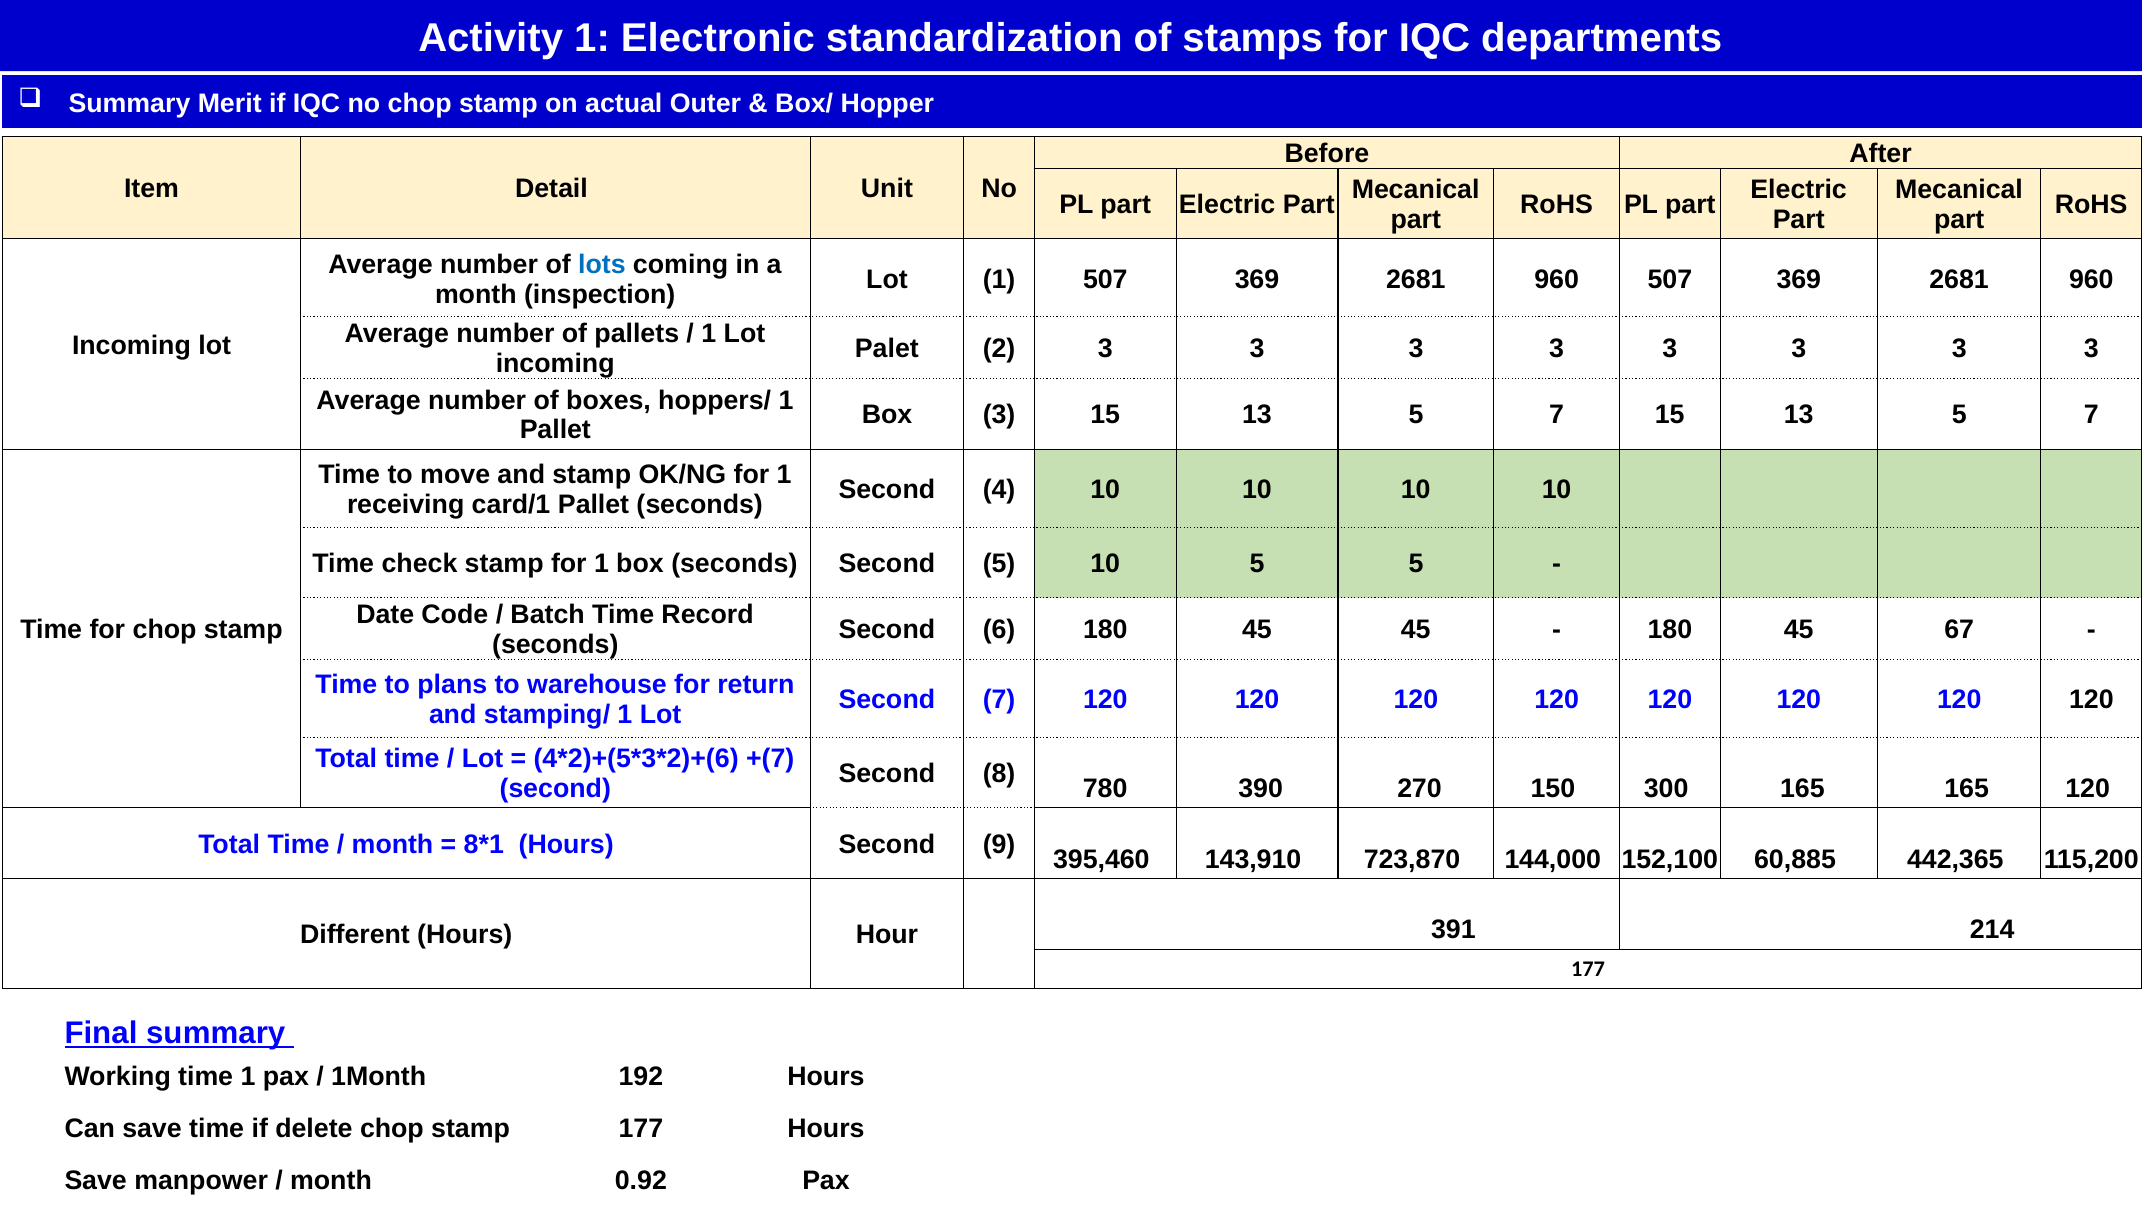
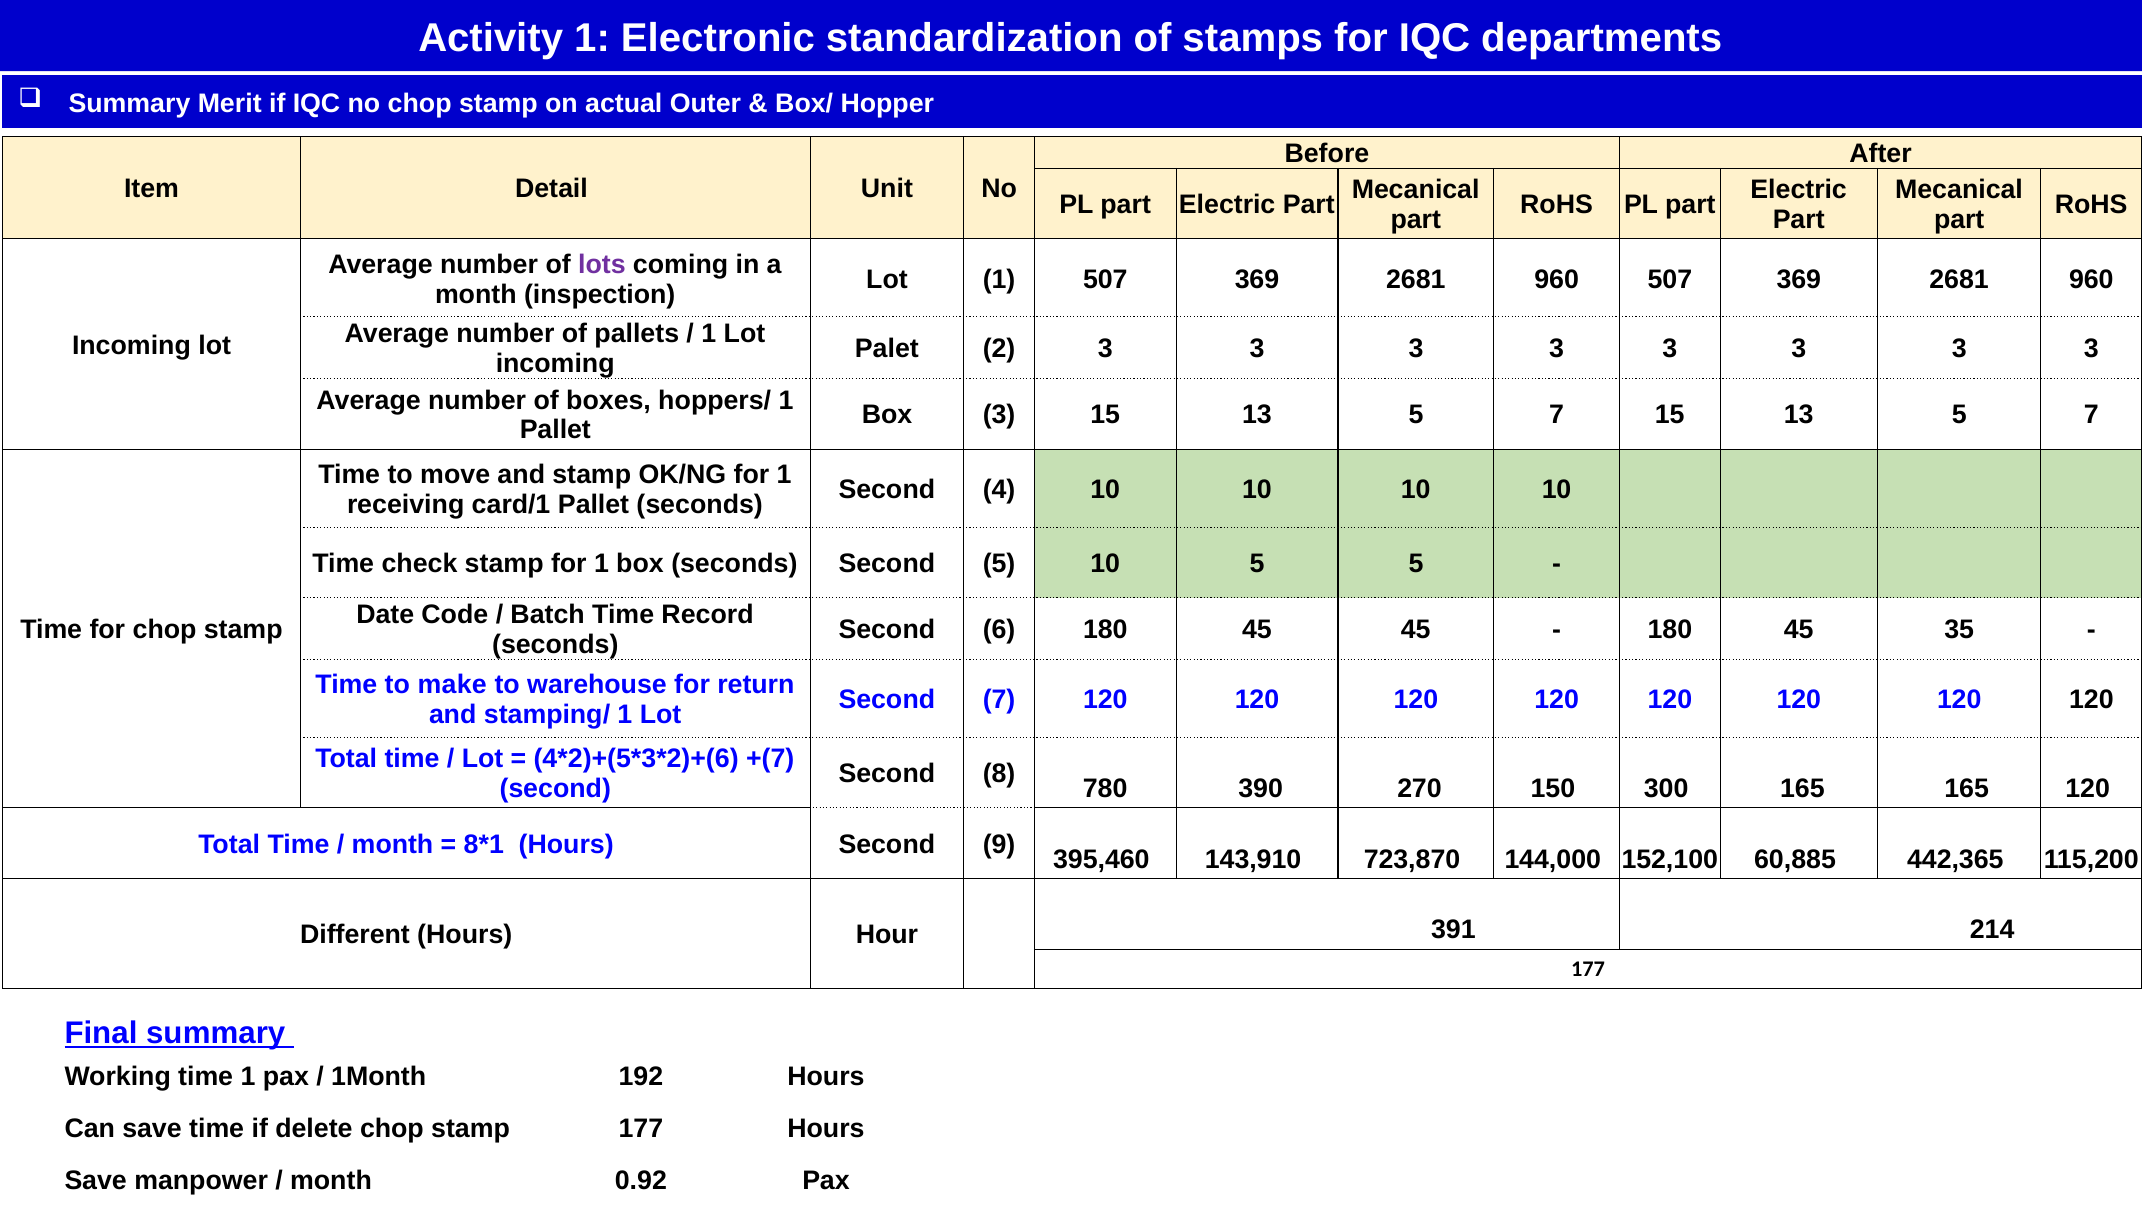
lots colour: blue -> purple (602, 264)
67: 67 -> 35 (1959, 630)
plans: plans -> make (452, 685)
